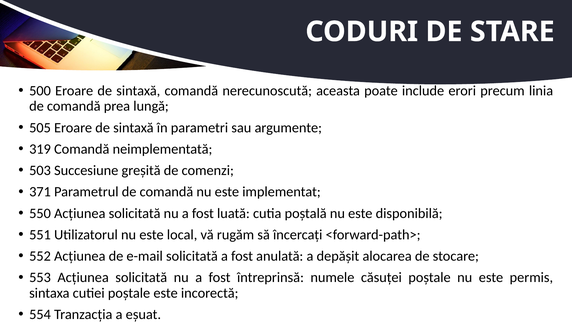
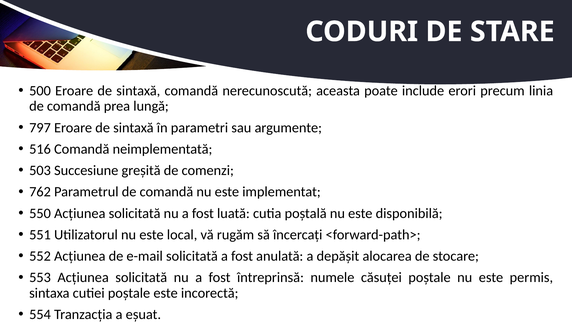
505: 505 -> 797 (40, 128)
319: 319 -> 516 (40, 149)
371: 371 -> 762 (40, 192)
